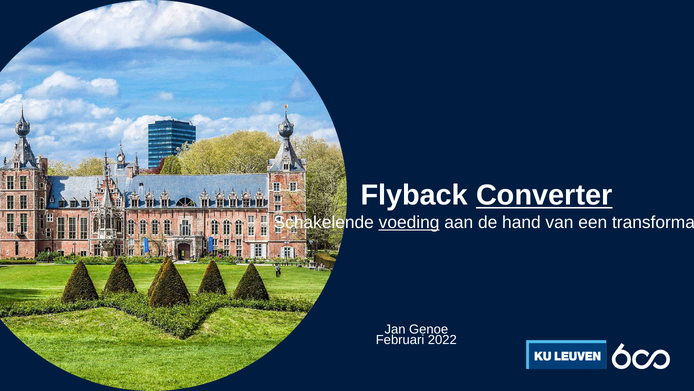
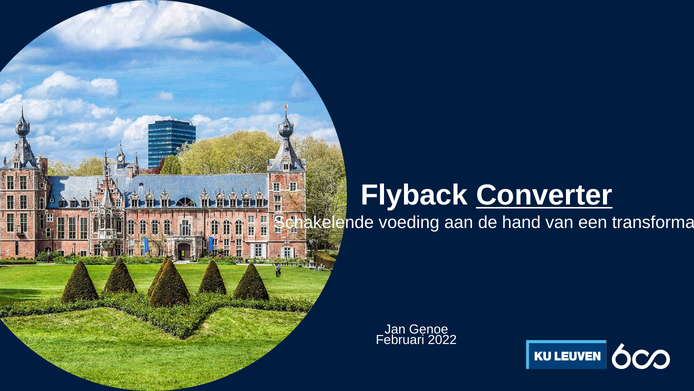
voeding underline: present -> none (409, 222)
